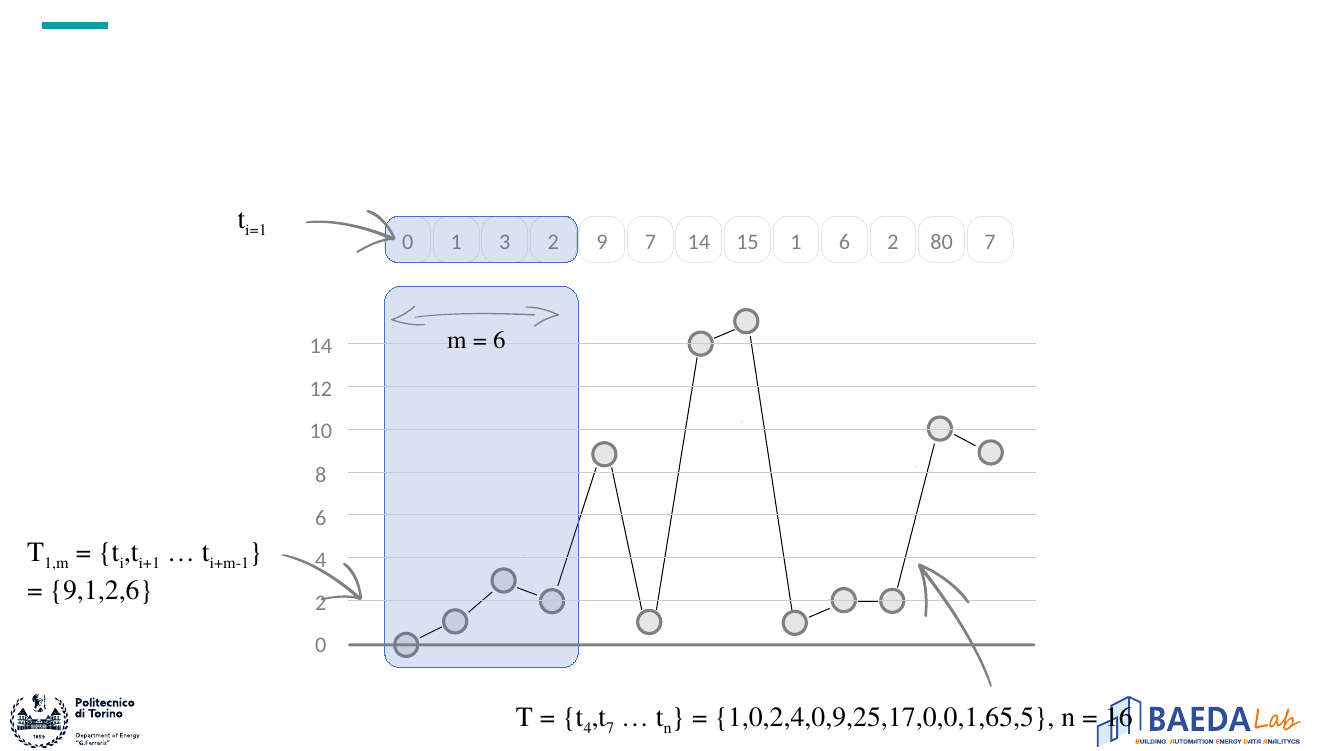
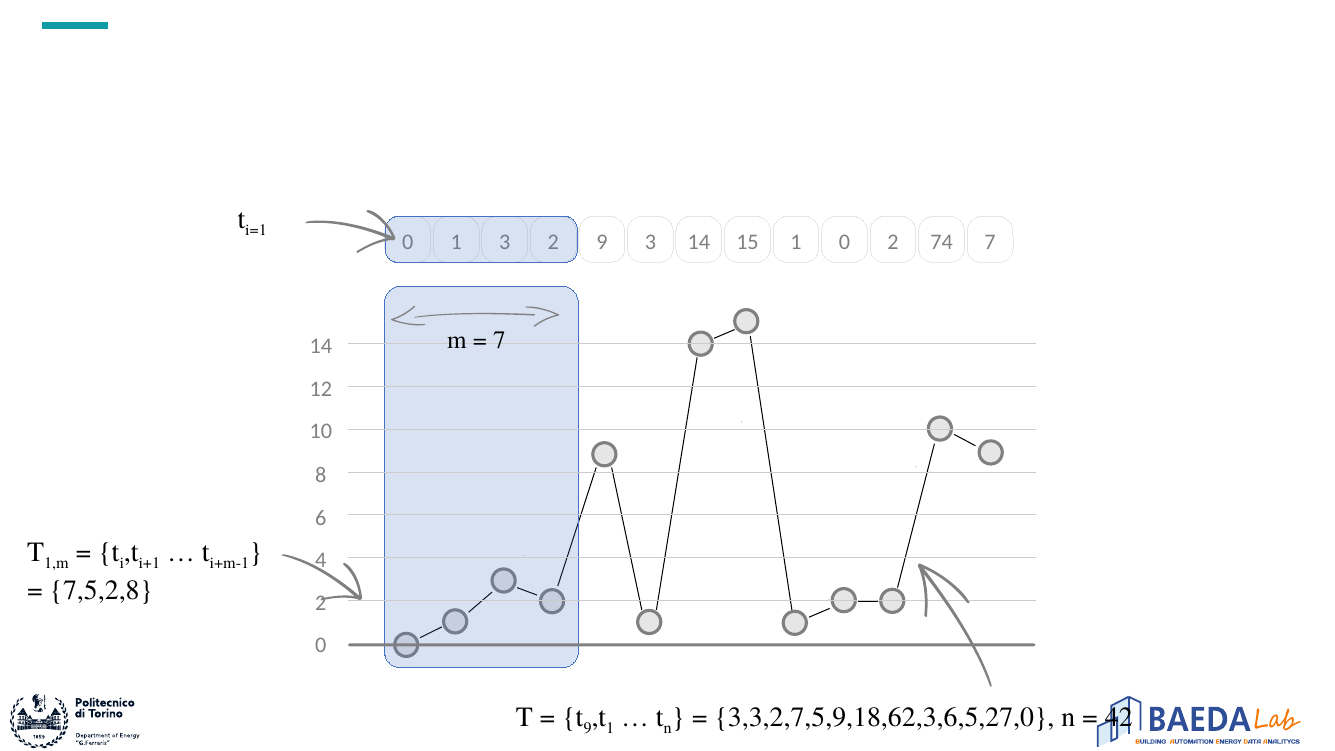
9 7: 7 -> 3 (650, 242)
1 6: 6 -> 0 (844, 242)
80: 80 -> 74 (942, 242)
6: 6 -> 7 (499, 340)
9,1,2,6: 9,1,2,6 -> 7,5,2,8 (101, 590)
t 4: 4 -> 9 (588, 728)
7: 7 -> 1 (610, 728)
1,0,2,4,0,9,25,17,0,0,1,65,5: 1,0,2,4,0,9,25,17,0,0,1,65,5 -> 3,3,2,7,5,9,18,62,3,6,5,27,0 (884, 717)
16: 16 -> 42 (1119, 717)
